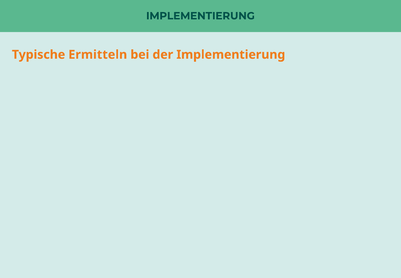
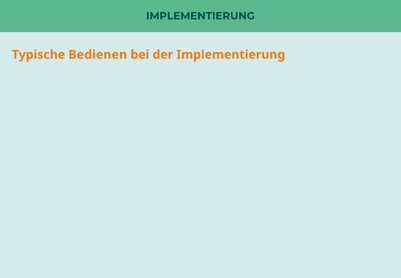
Ermitteln: Ermitteln -> Bedienen (98, 55)
